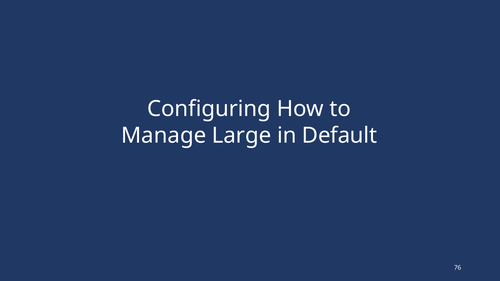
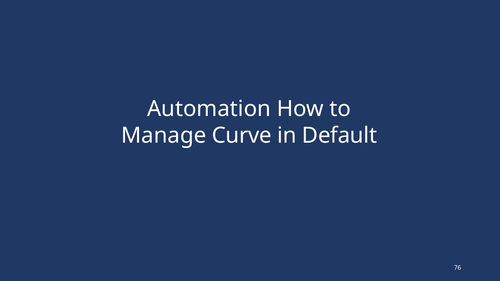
Configuring: Configuring -> Automation (209, 109)
Large: Large -> Curve (242, 136)
